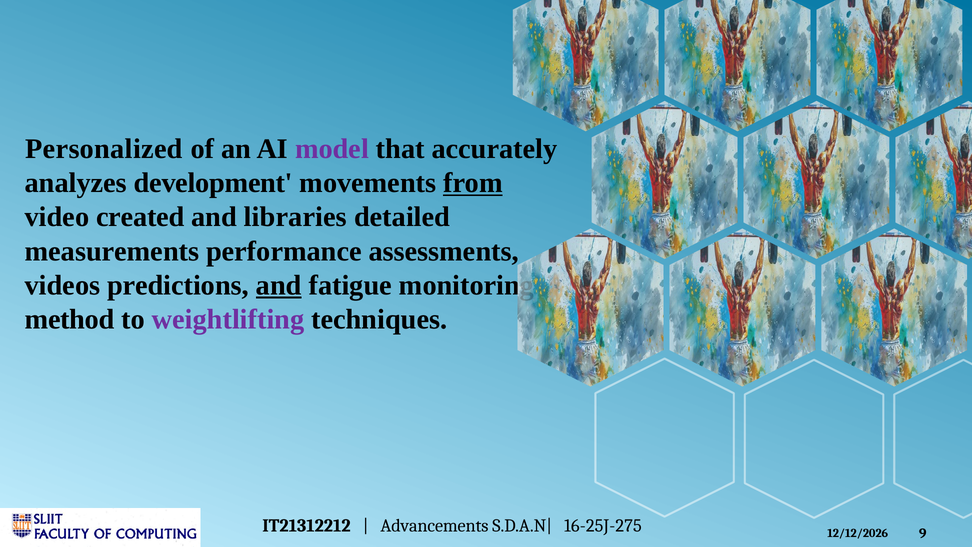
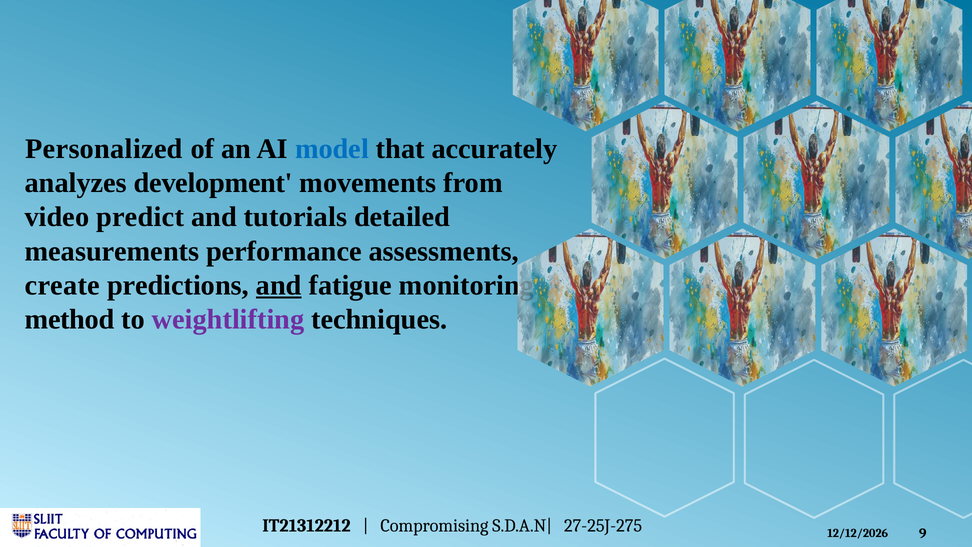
model colour: purple -> blue (332, 149)
from underline: present -> none (473, 183)
created: created -> predict (140, 217)
libraries: libraries -> tutorials (295, 217)
videos: videos -> create (62, 285)
Advancements: Advancements -> Compromising (434, 525)
16-25J-275: 16-25J-275 -> 27-25J-275 (603, 525)
